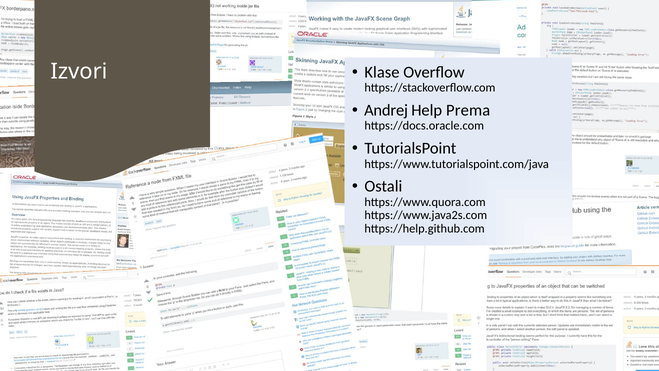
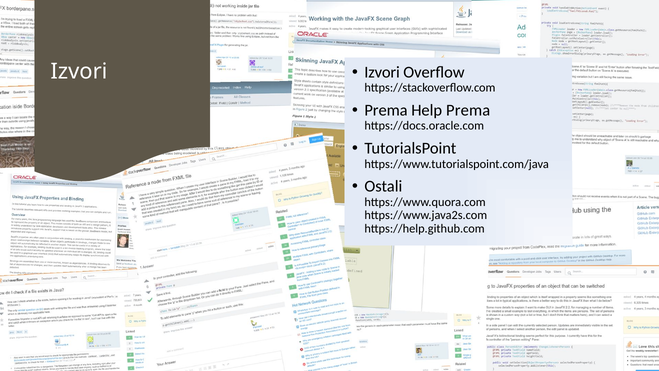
Klase: Klase -> Izvori (382, 72)
Andrej: Andrej -> Prema (386, 110)
